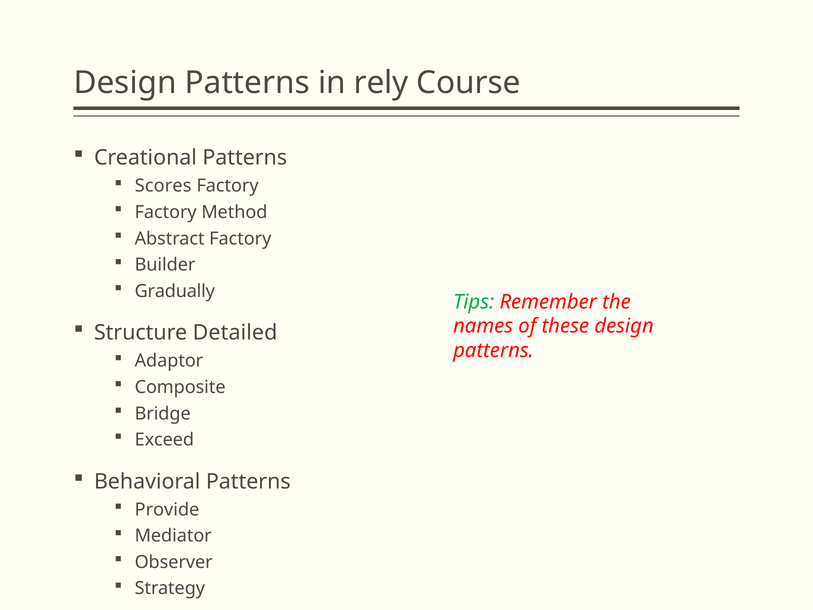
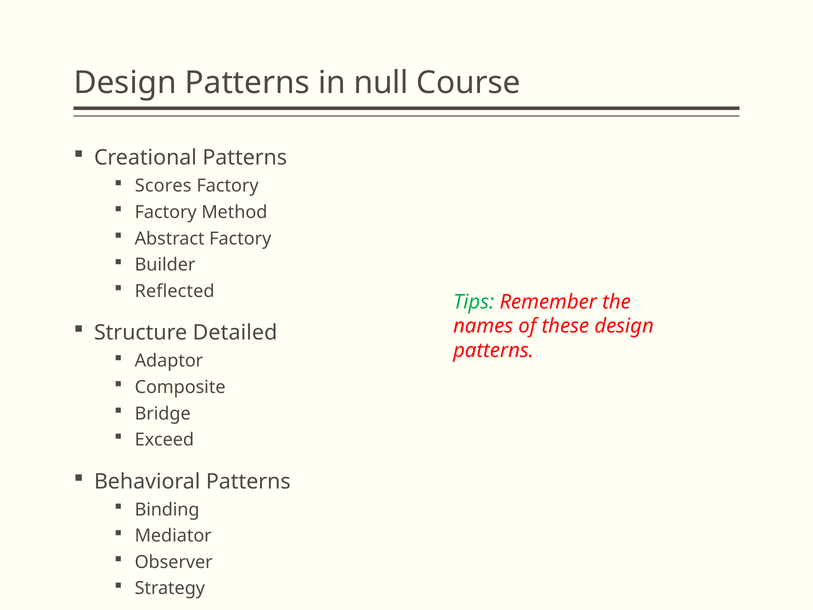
rely: rely -> null (381, 83)
Gradually: Gradually -> Reflected (175, 291)
Provide: Provide -> Binding (167, 509)
